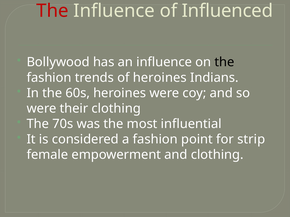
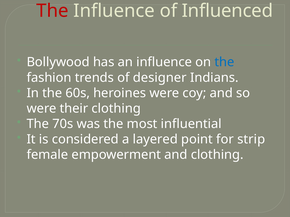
the colour: black -> blue (224, 62)
of heroines: heroines -> designer (160, 78)
a fashion: fashion -> layered (155, 140)
